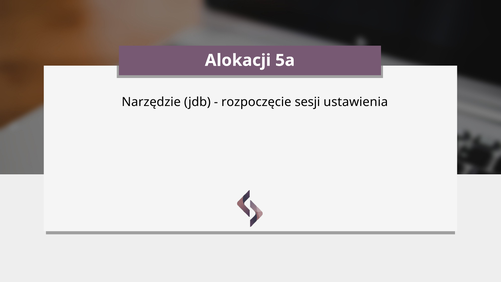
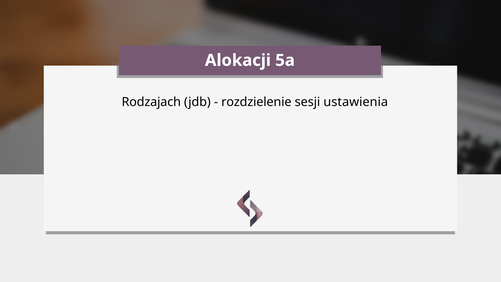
Narzędzie: Narzędzie -> Rodzajach (151, 102)
rozpoczęcie: rozpoczęcie -> rozdzielenie (256, 102)
